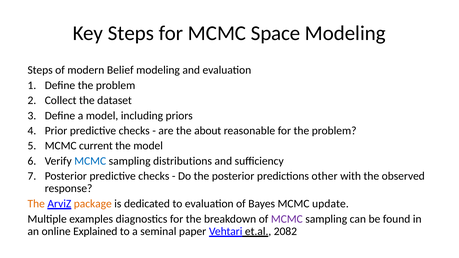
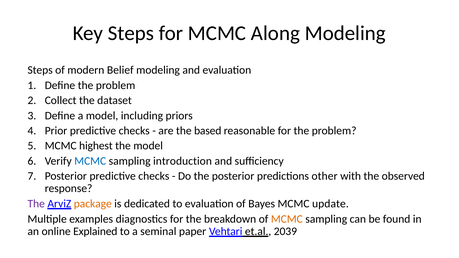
Space: Space -> Along (275, 33)
about: about -> based (208, 131)
current: current -> highest (96, 146)
distributions: distributions -> introduction (182, 161)
The colour: orange -> purple (36, 204)
MCMC colour: purple -> orange (287, 219)
2082: 2082 -> 2039 (285, 232)
